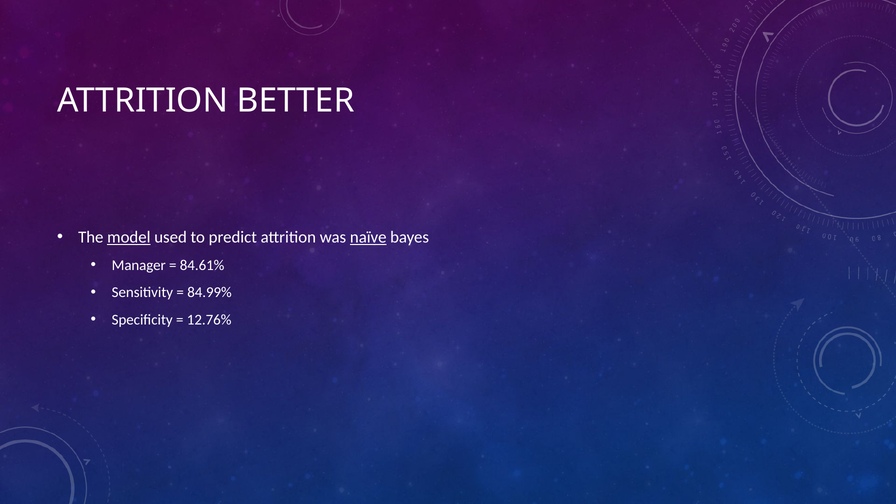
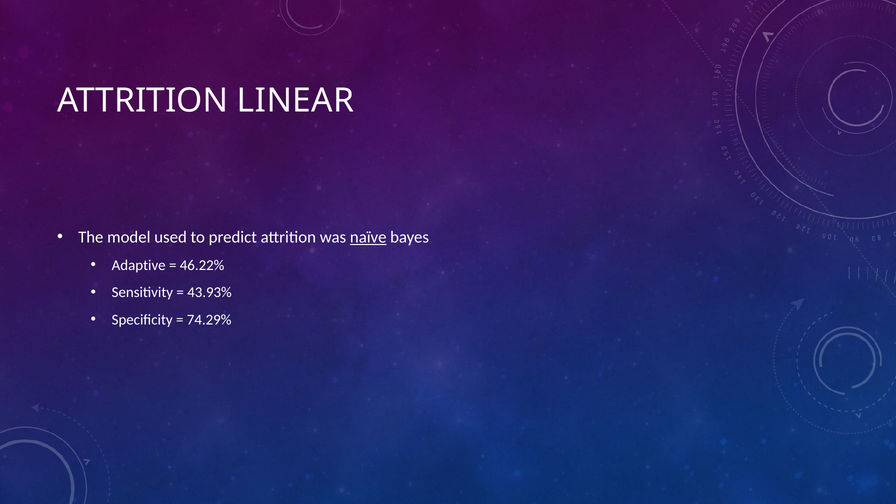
BETTER: BETTER -> LINEAR (296, 101)
model underline: present -> none (129, 237)
Manager: Manager -> Adaptive (139, 265)
84.61%: 84.61% -> 46.22% (202, 265)
84.99%: 84.99% -> 43.93% (210, 293)
12.76%: 12.76% -> 74.29% (209, 320)
